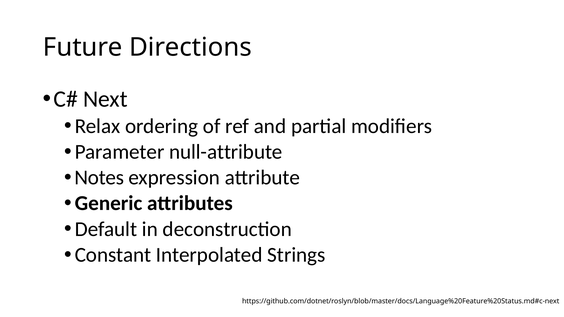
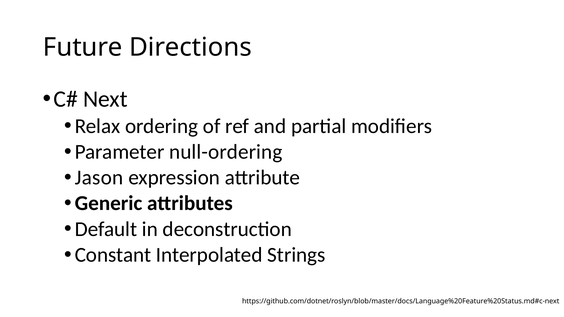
null-attribute: null-attribute -> null-ordering (226, 152)
Notes: Notes -> Jason (99, 178)
